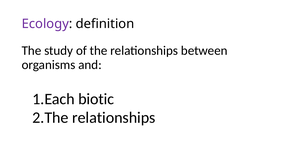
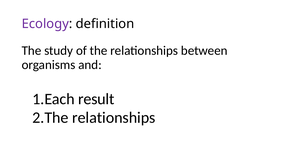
biotic: biotic -> result (96, 99)
